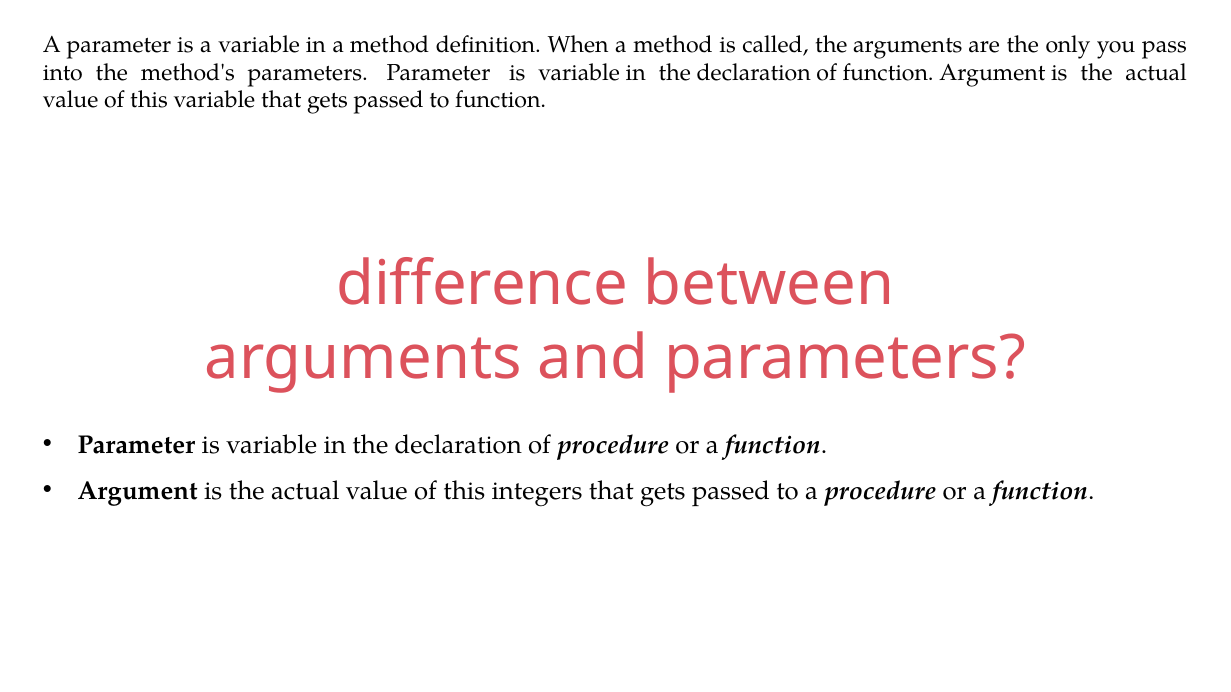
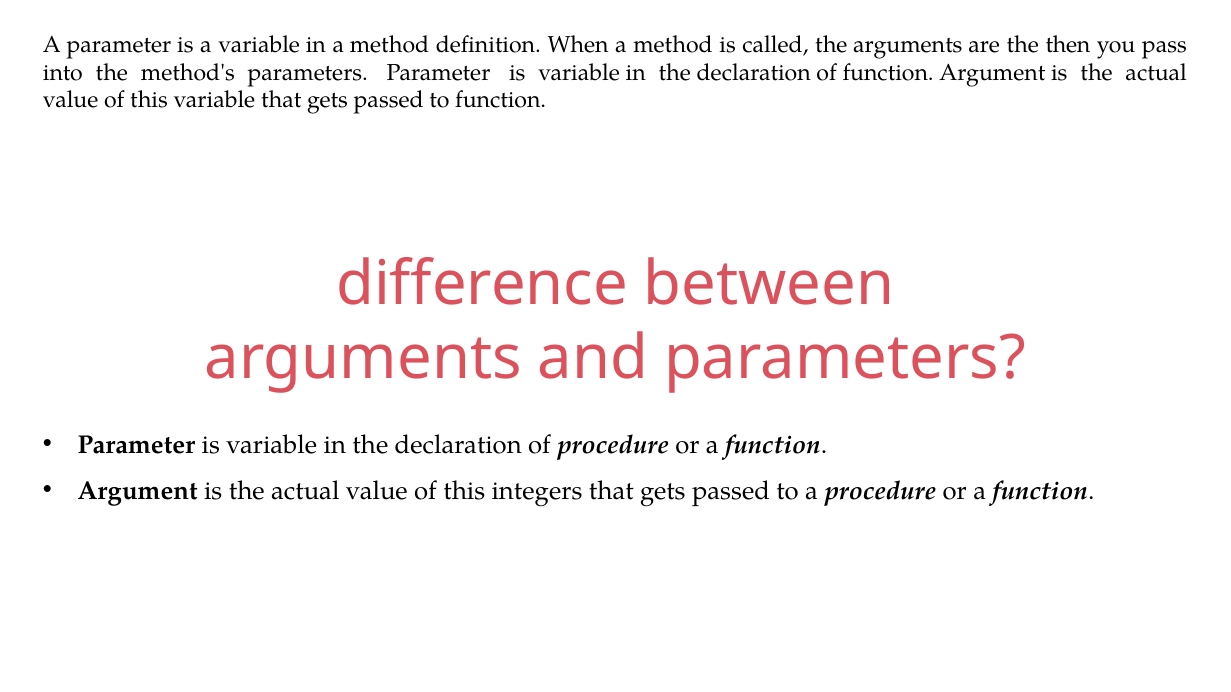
only: only -> then (1068, 45)
